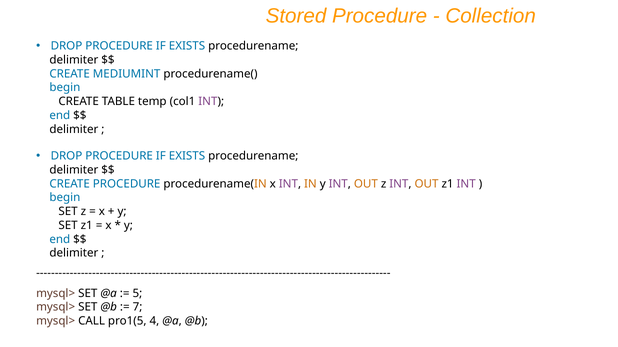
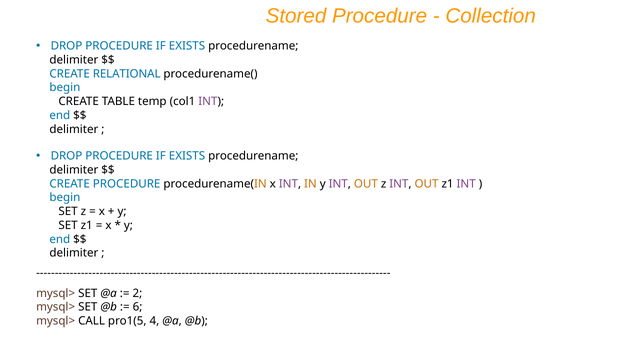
MEDIUMINT: MEDIUMINT -> RELATIONAL (127, 74)
5: 5 -> 2 (137, 294)
7: 7 -> 6 (138, 308)
